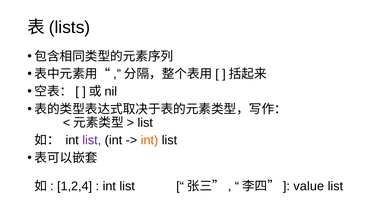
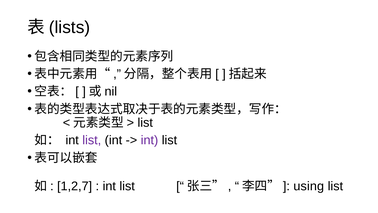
int colour: orange -> purple (149, 140)
1,2,4: 1,2,4 -> 1,2,7 (75, 186)
value: value -> using (309, 186)
